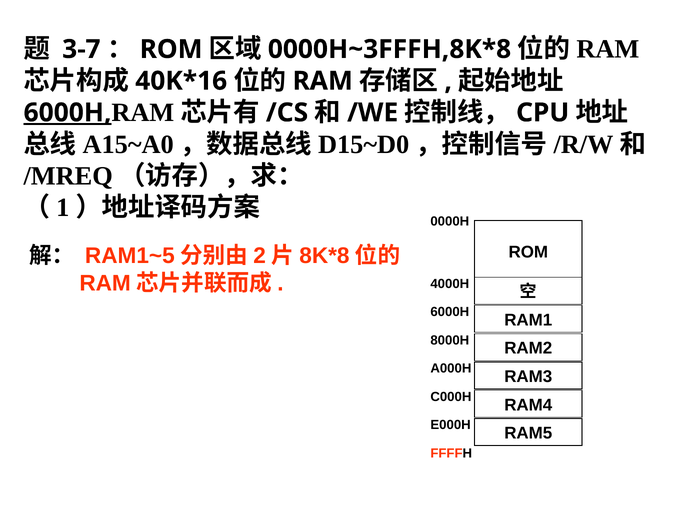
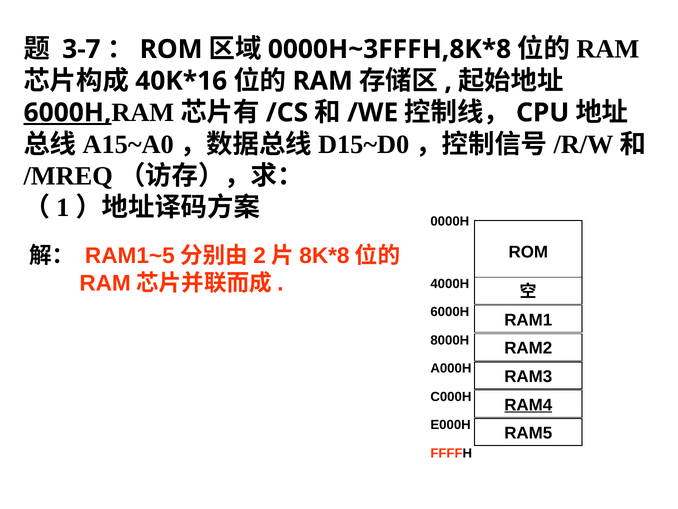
RAM4 underline: none -> present (528, 405)
